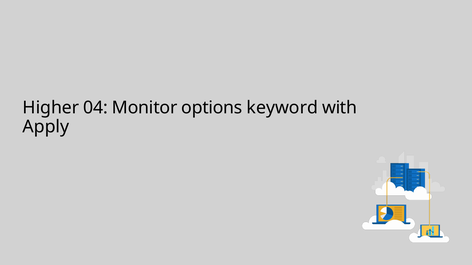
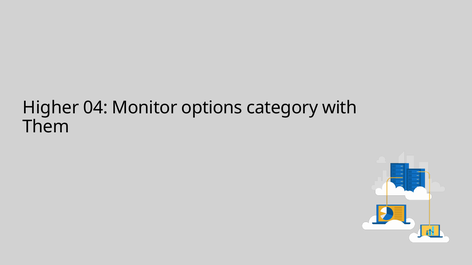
keyword: keyword -> category (282, 108)
Apply: Apply -> Them (46, 127)
